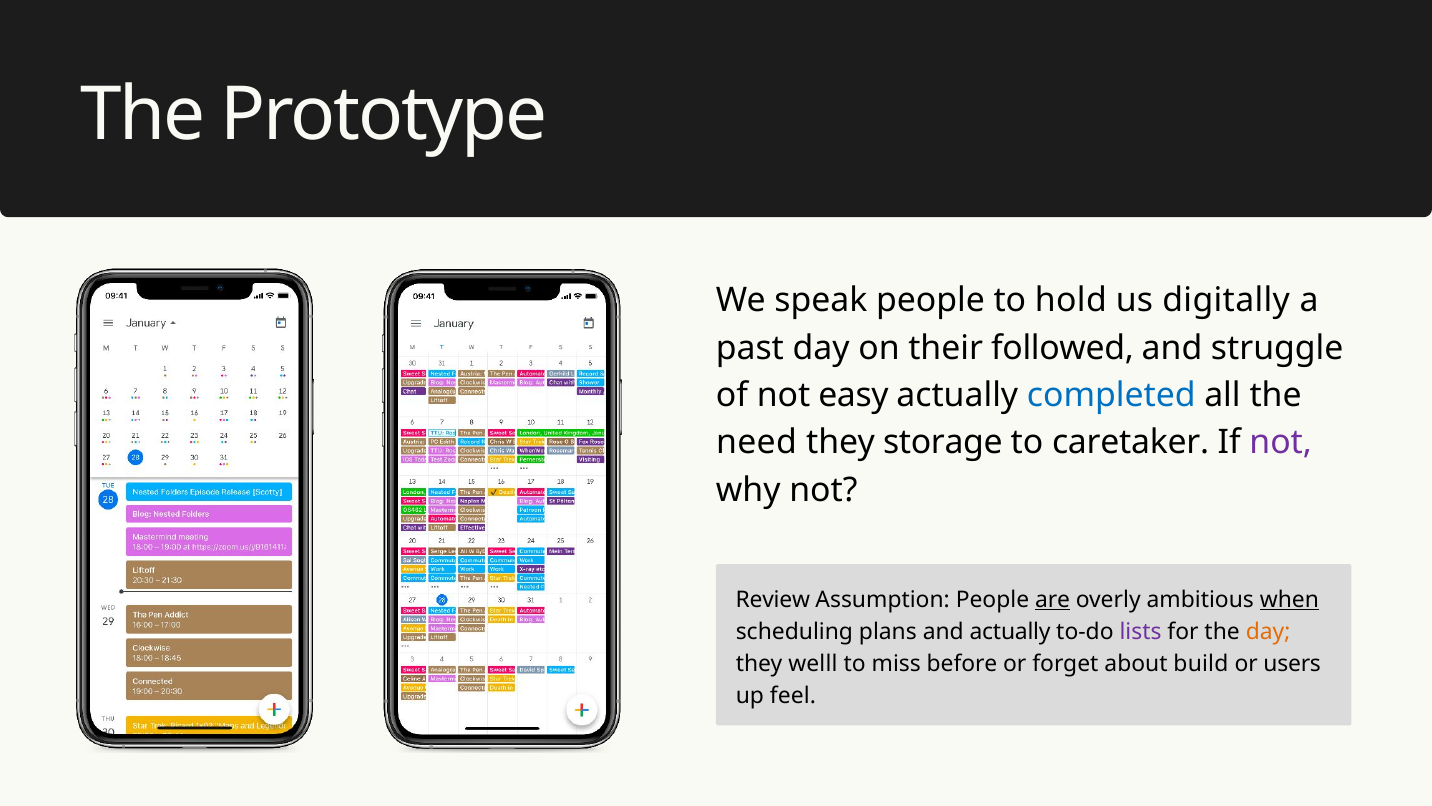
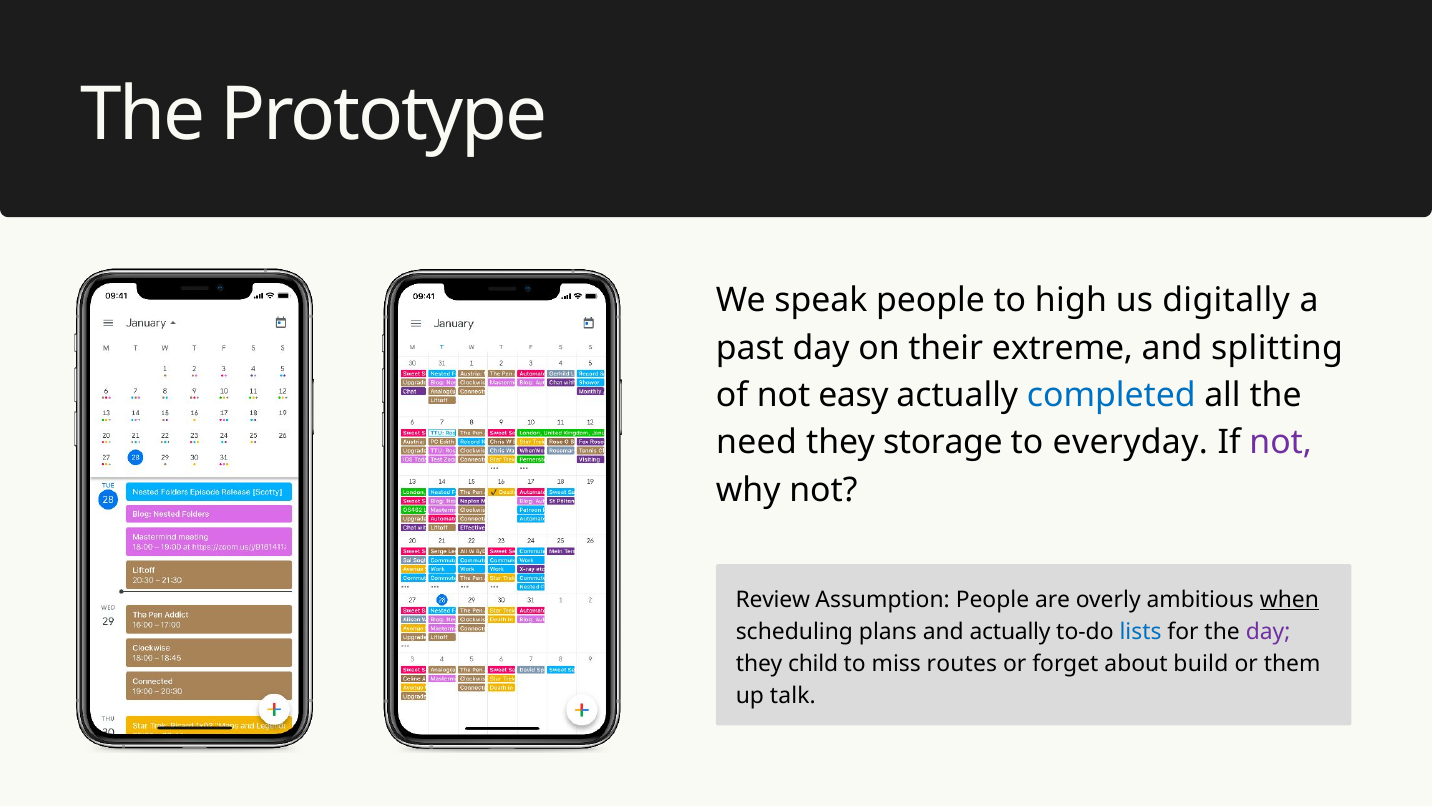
hold: hold -> high (1071, 301)
followed: followed -> extreme (1062, 348)
struggle: struggle -> splitting (1277, 348)
caretaker: caretaker -> everyday (1130, 443)
are underline: present -> none (1053, 599)
lists colour: purple -> blue (1140, 631)
day colour: orange -> purple (1268, 631)
welll: welll -> child (813, 663)
before: before -> routes (962, 663)
users: users -> them (1292, 663)
feel: feel -> talk (793, 695)
